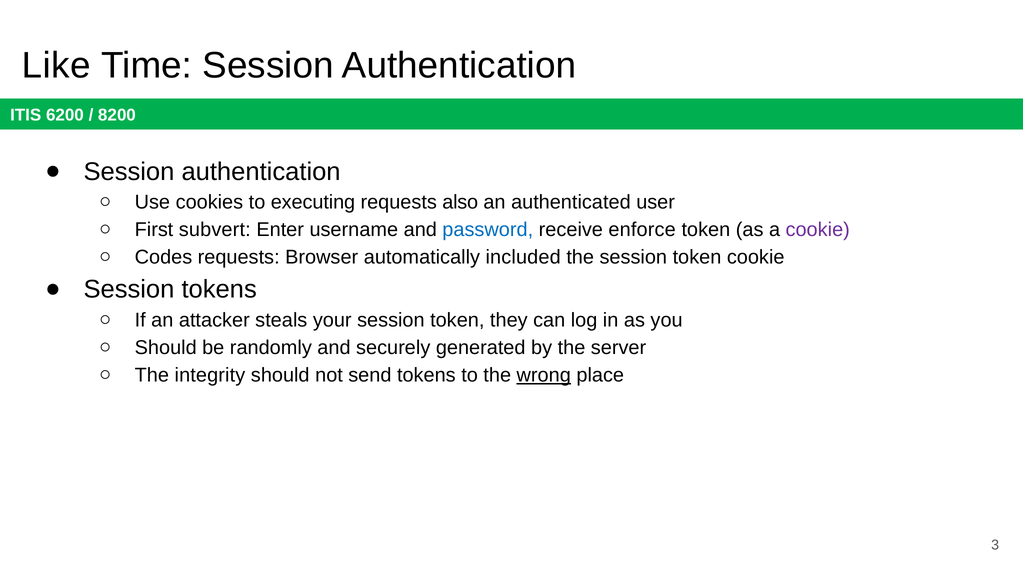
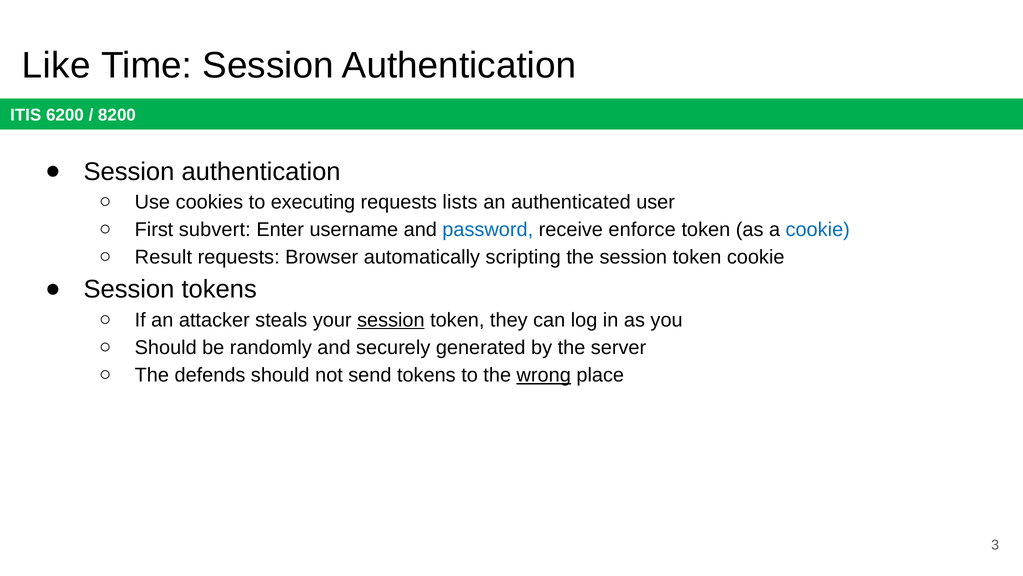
also: also -> lists (460, 202)
cookie colour: purple -> blue (818, 229)
Codes: Codes -> Result (163, 257)
included: included -> scripting (523, 257)
session underline: none -> present (391, 320)
integrity: integrity -> defends (210, 375)
